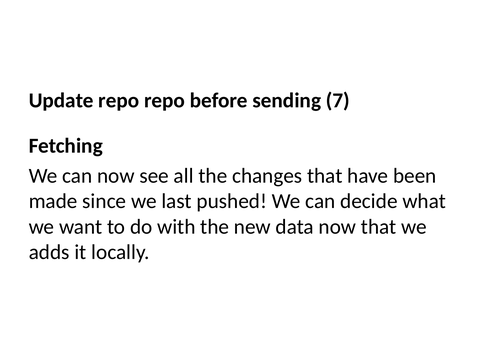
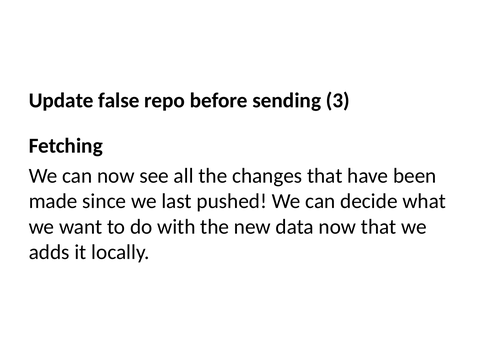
Update repo: repo -> false (119, 100)
7: 7 -> 3 (338, 100)
